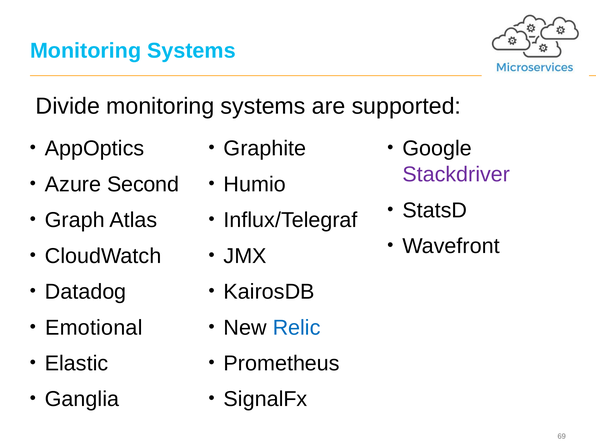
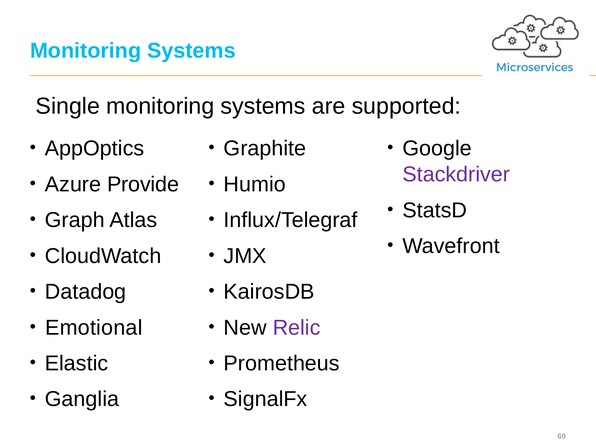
Divide: Divide -> Single (68, 106)
Second: Second -> Provide (143, 184)
Relic colour: blue -> purple (297, 328)
